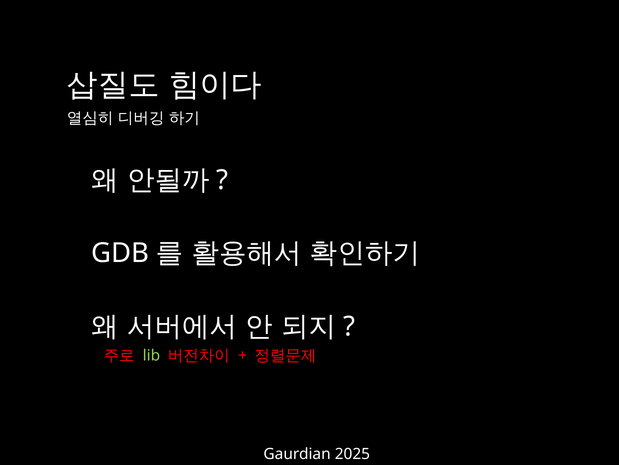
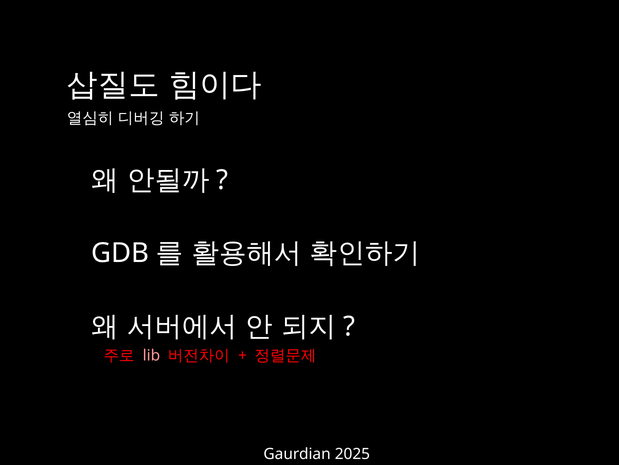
lib colour: light green -> pink (151, 355)
